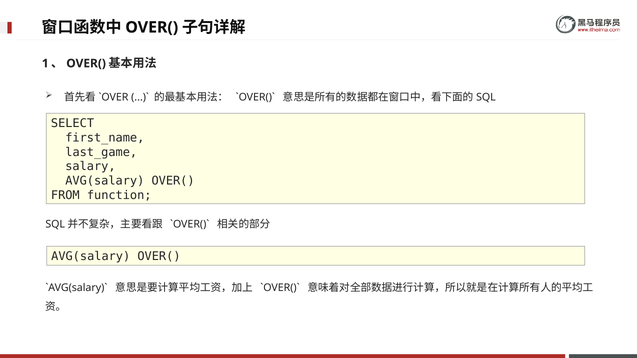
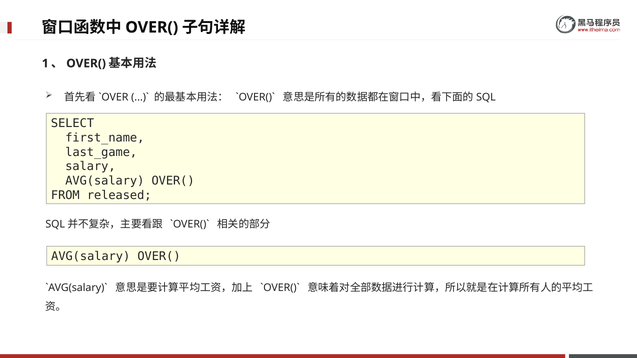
function: function -> released (119, 195)
